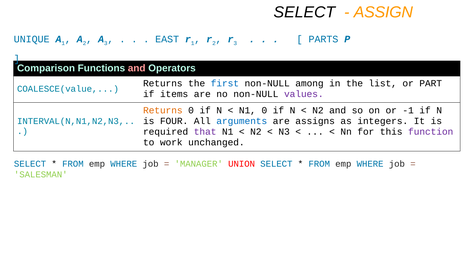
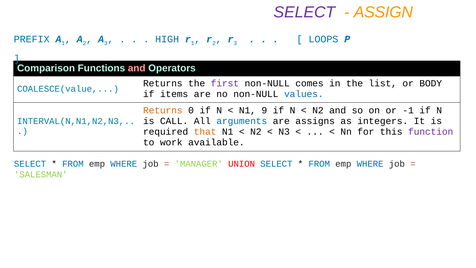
SELECT colour: black -> purple (304, 12)
UNIQUE: UNIQUE -> PREFIX (32, 39)
EAST: EAST -> HIGH (167, 39)
PARTS: PARTS -> LOOPS (323, 39)
first colour: blue -> purple (225, 83)
among: among -> comes (309, 83)
PART: PART -> BODY (431, 83)
values colour: purple -> blue (304, 94)
N1 0: 0 -> 9 (264, 110)
FOUR: FOUR -> CALL (174, 121)
that colour: purple -> orange (205, 132)
unchanged: unchanged -> available (216, 142)
